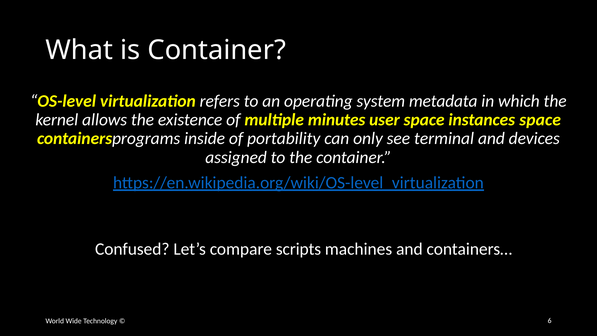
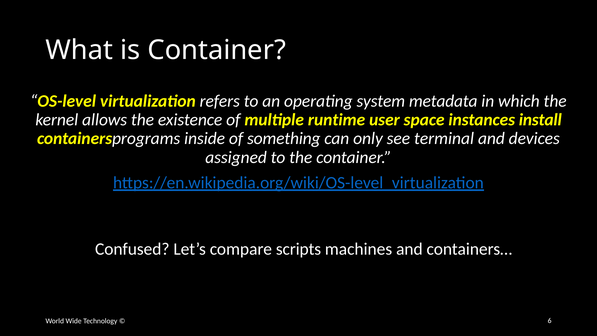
minutes: minutes -> runtime (337, 120)
instances space: space -> install (540, 120)
portability: portability -> something (284, 138)
